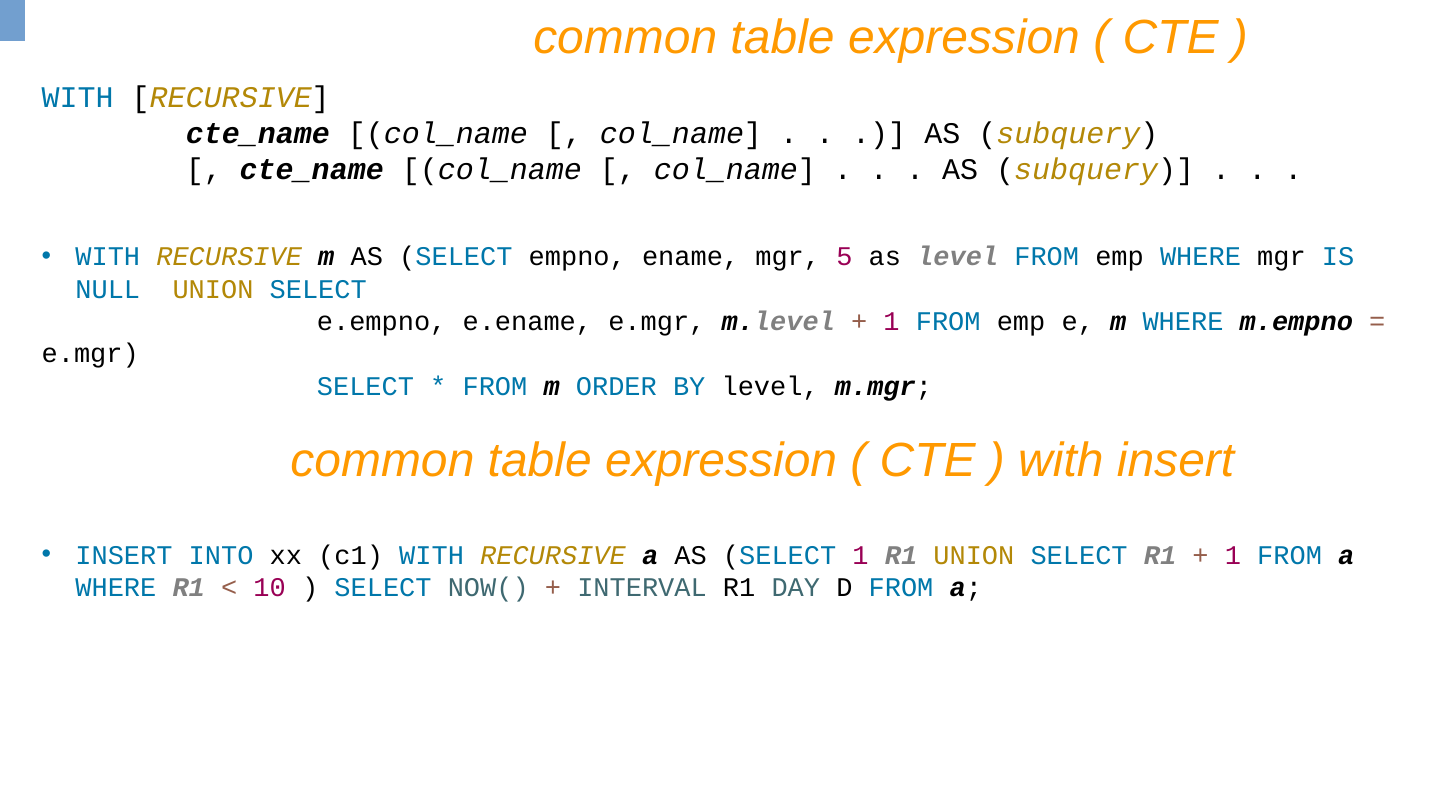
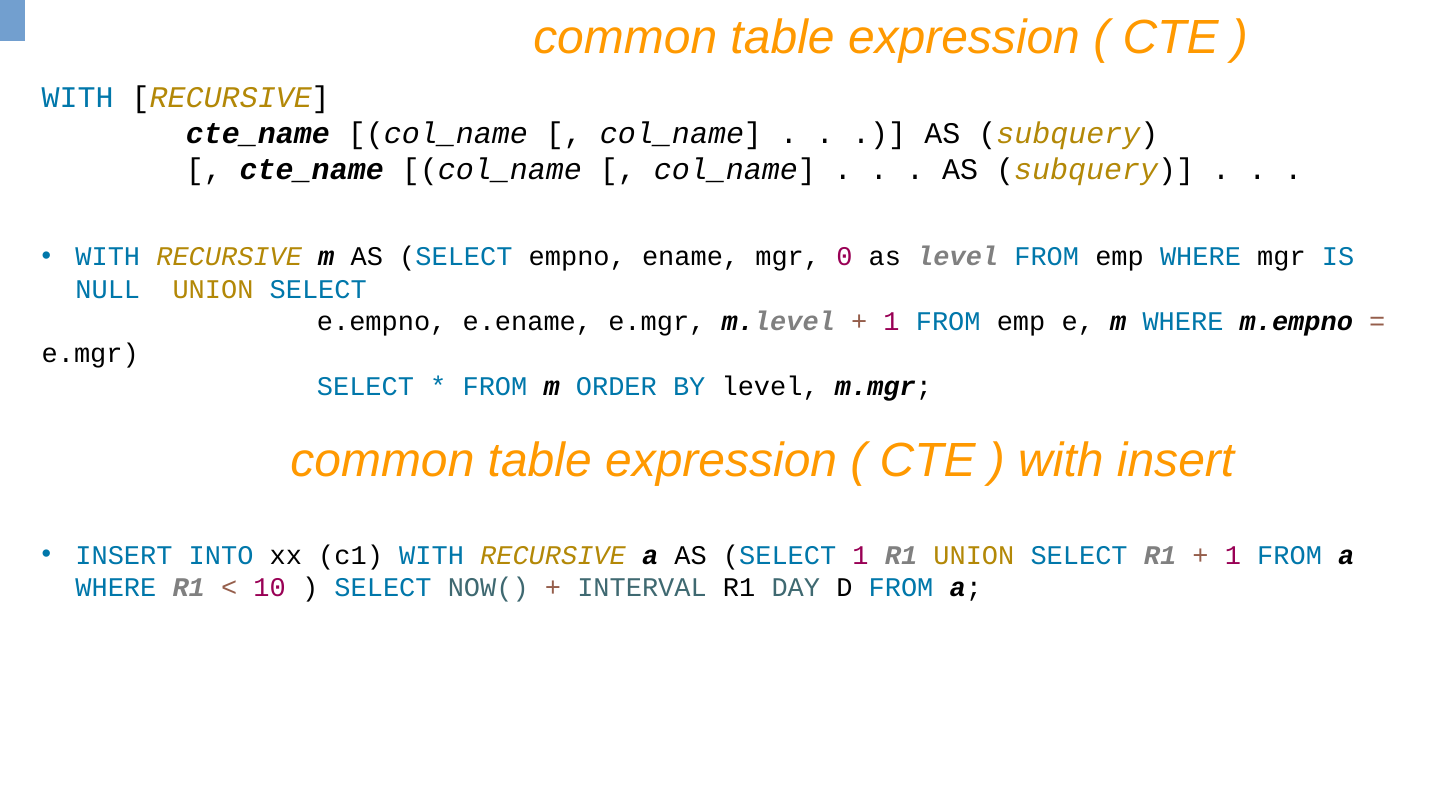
5: 5 -> 0 (844, 257)
